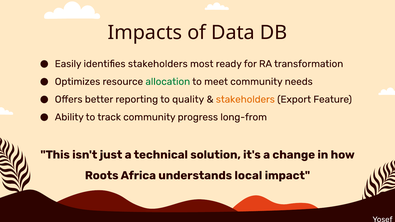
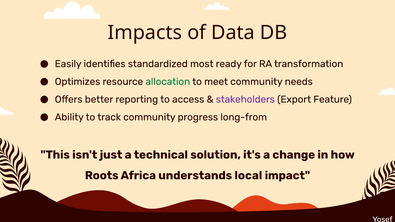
identifies stakeholders: stakeholders -> standardized (158, 64)
quality: quality -> access (188, 99)
stakeholders colour: orange -> purple (245, 99)
